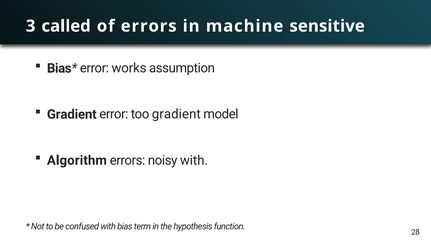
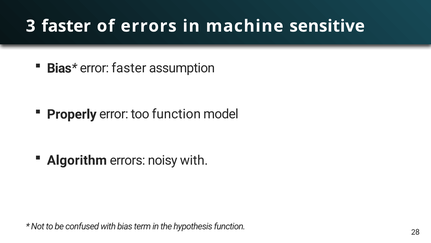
3 called: called -> faster (66, 26)
error works: works -> faster (129, 68)
Gradient: Gradient -> Properly (72, 114)
too gradient: gradient -> function (176, 114)
